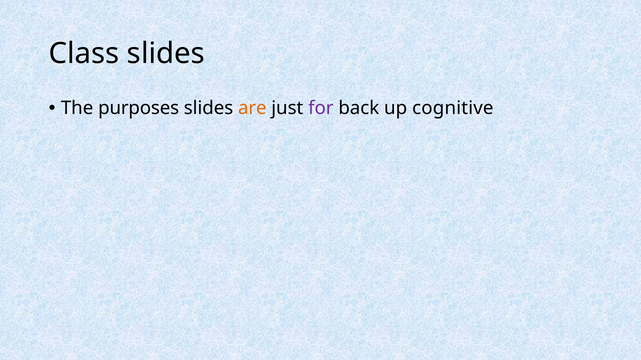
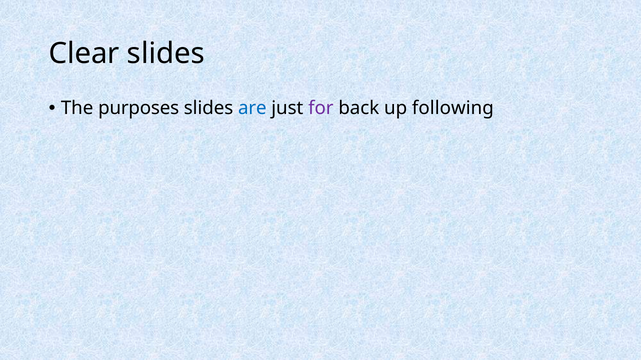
Class: Class -> Clear (84, 54)
are colour: orange -> blue (252, 108)
cognitive: cognitive -> following (453, 108)
